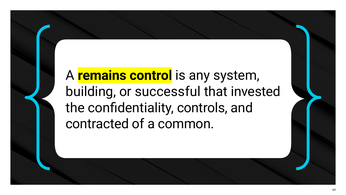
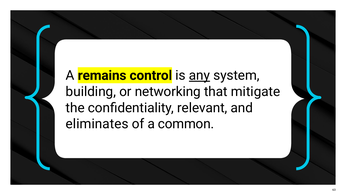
any underline: none -> present (199, 75)
successful: successful -> networking (168, 91)
invested: invested -> mitigate (256, 91)
controls: controls -> relevant (202, 108)
contracted: contracted -> eliminates (97, 124)
